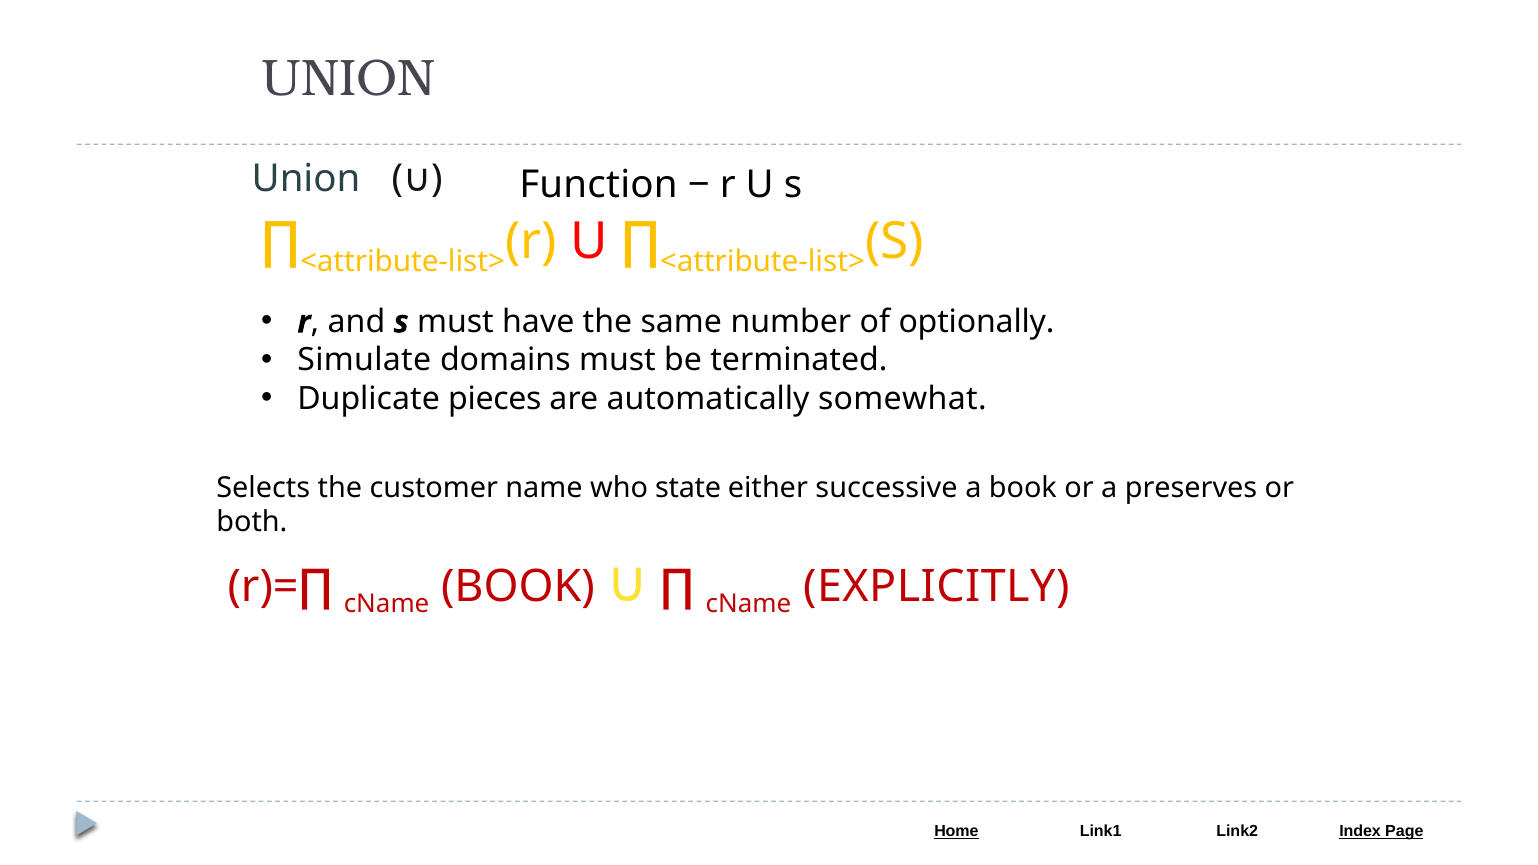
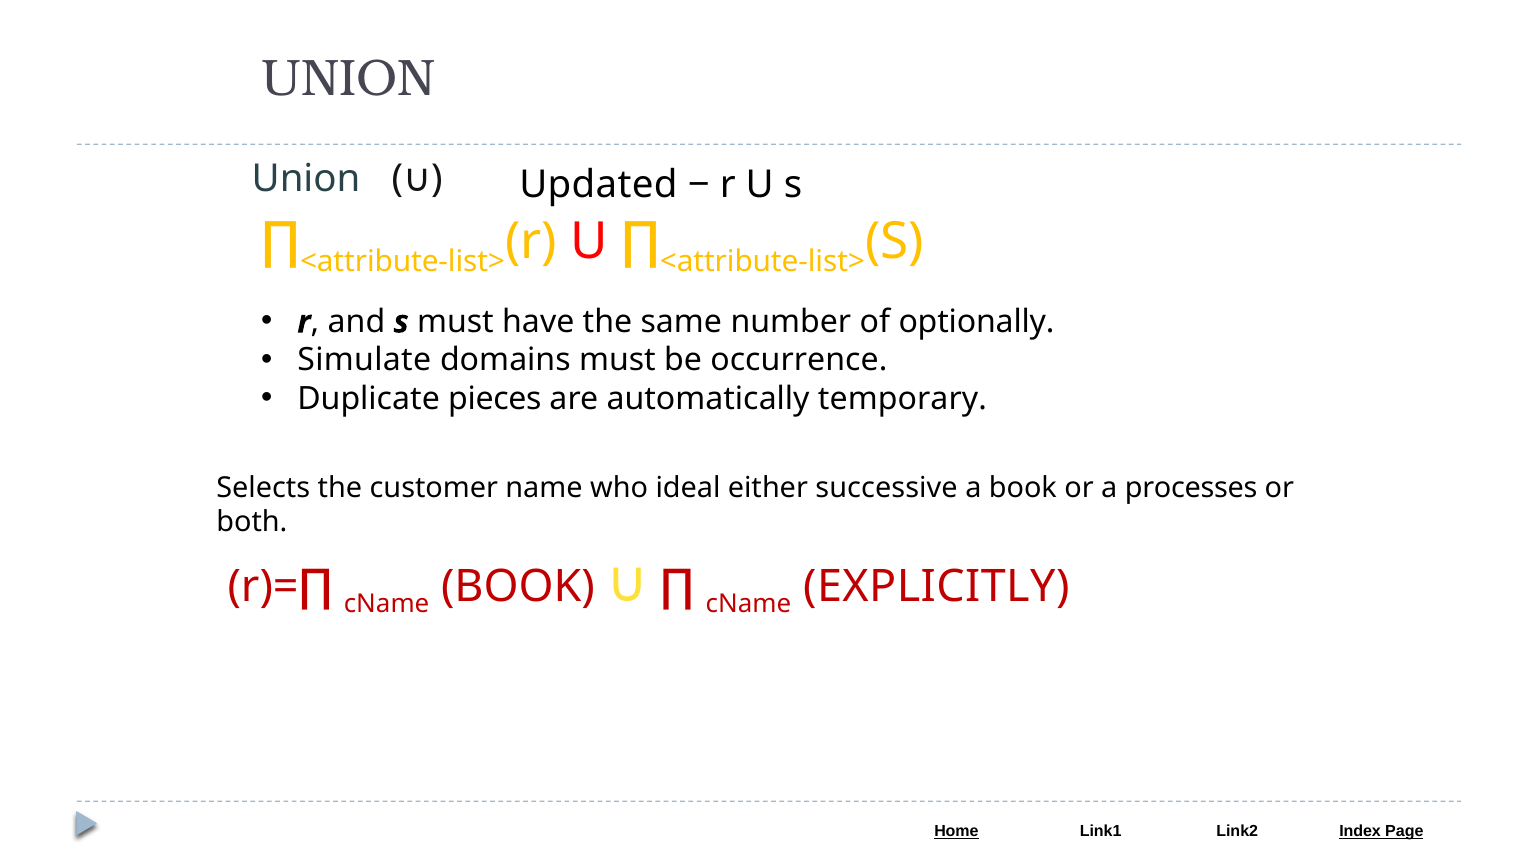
Function: Function -> Updated (598, 185)
terminated: terminated -> occurrence (799, 360)
somewhat: somewhat -> temporary (902, 399)
state: state -> ideal (688, 488)
preserves: preserves -> processes (1191, 488)
